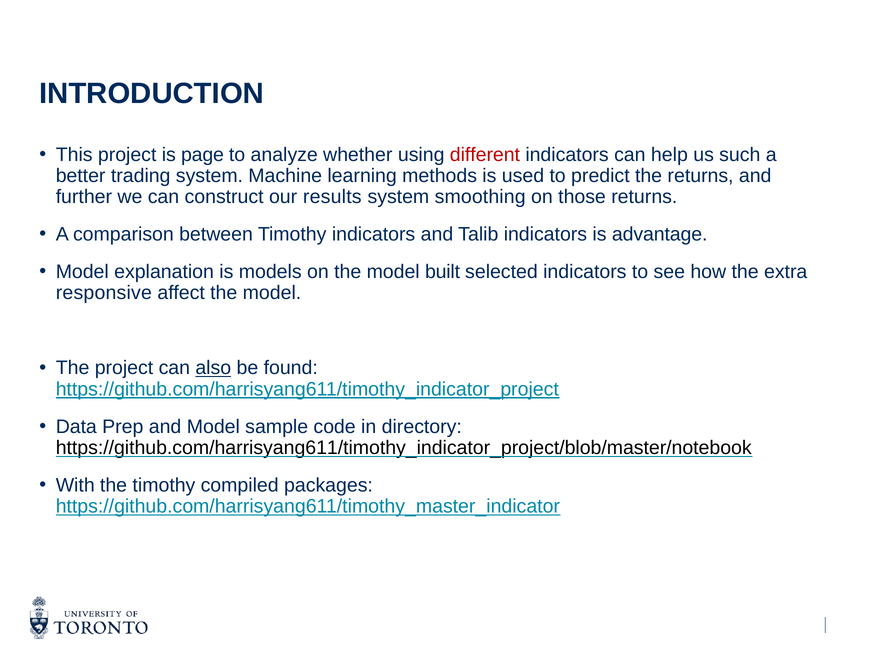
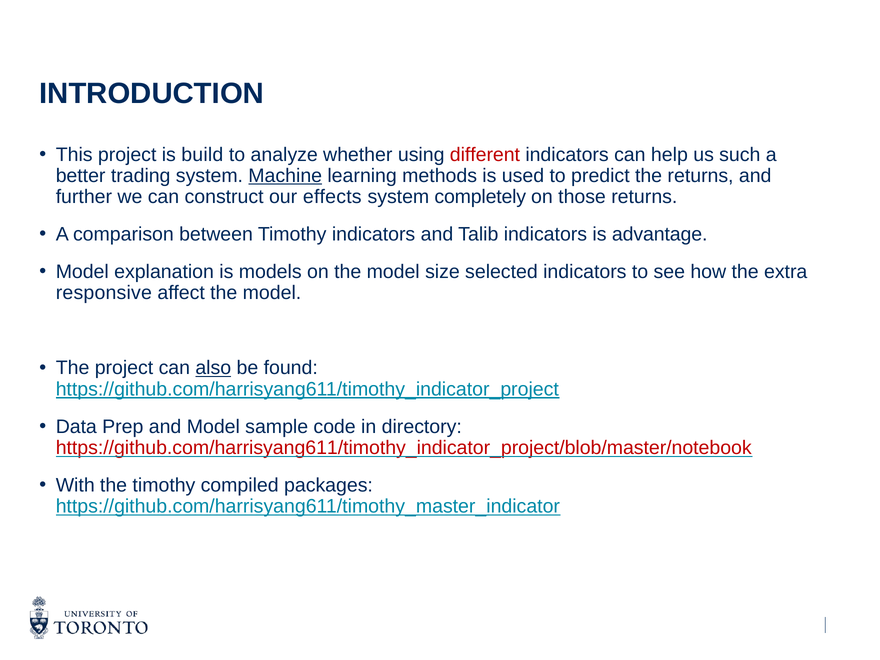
page: page -> build (202, 155)
Machine underline: none -> present (285, 176)
results: results -> effects (332, 197)
smoothing: smoothing -> completely (480, 197)
built: built -> size (442, 272)
https://github.com/harrisyang611/timothy_indicator_project/blob/master/notebook colour: black -> red (404, 448)
